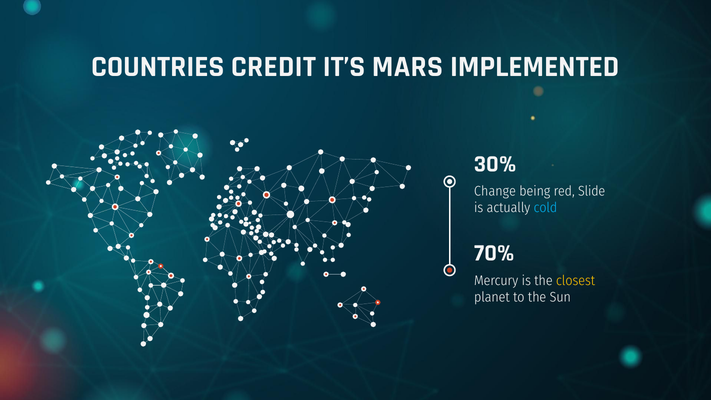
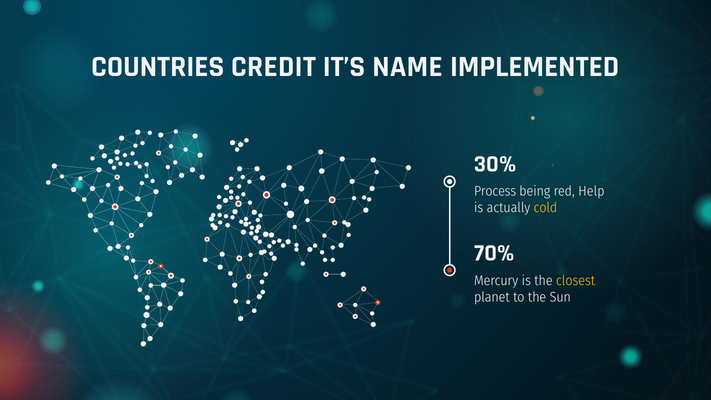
MARS: MARS -> NAME (408, 67)
Change: Change -> Process (495, 191)
Slide: Slide -> Help (591, 191)
cold colour: light blue -> yellow (545, 208)
